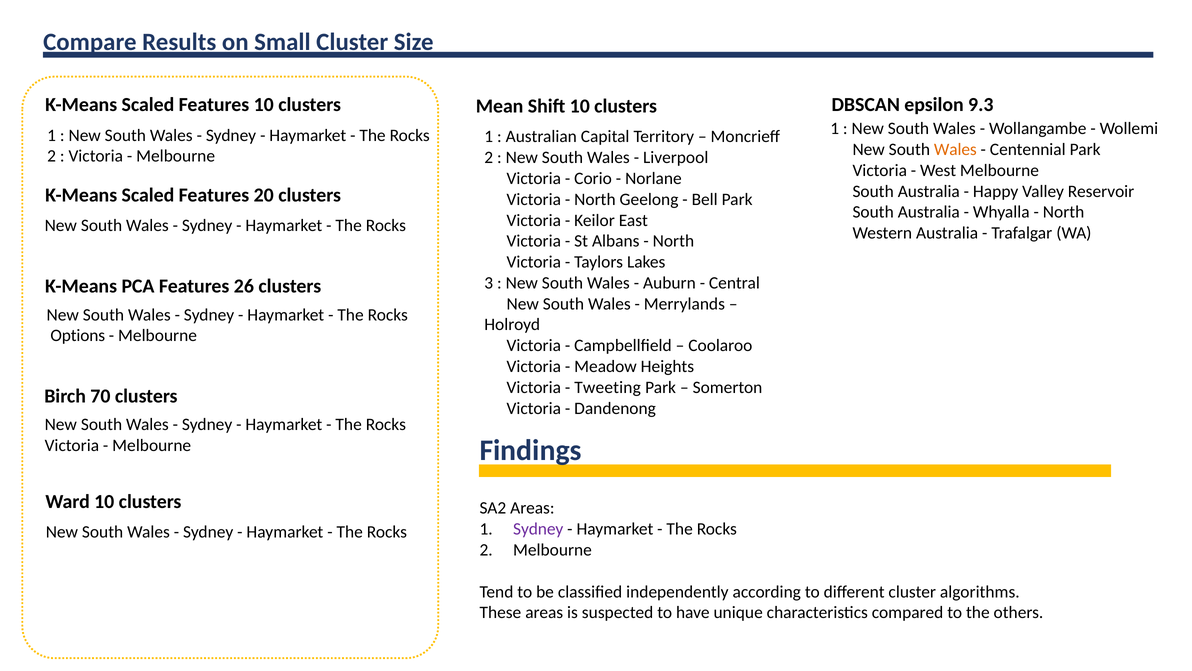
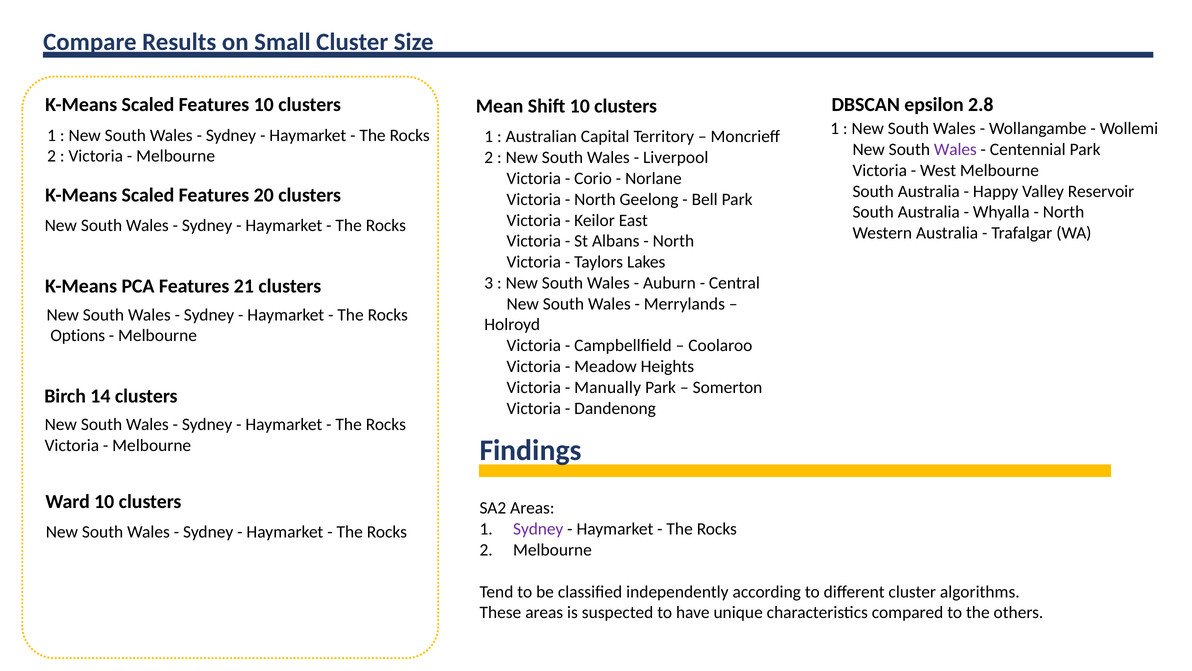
9.3: 9.3 -> 2.8 (981, 105)
Wales colour: orange -> purple (955, 149)
26: 26 -> 21 (244, 286)
Tweeting: Tweeting -> Manually (608, 387)
70: 70 -> 14 (100, 396)
